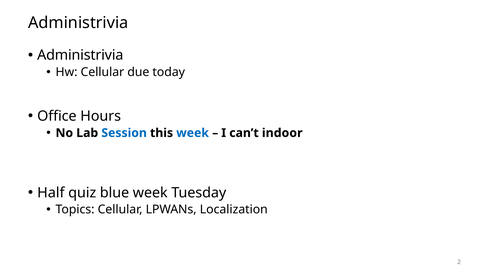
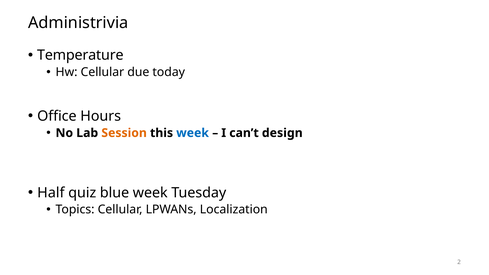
Administrivia: Administrivia -> Temperature (80, 55)
Session colour: blue -> orange (124, 133)
indoor: indoor -> design (282, 133)
